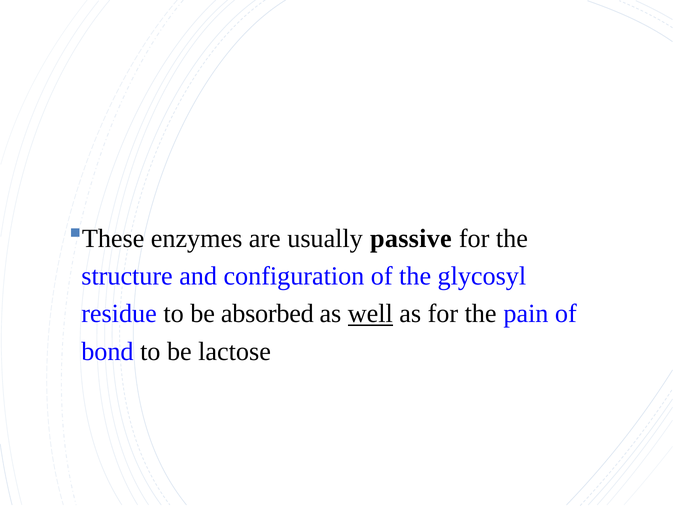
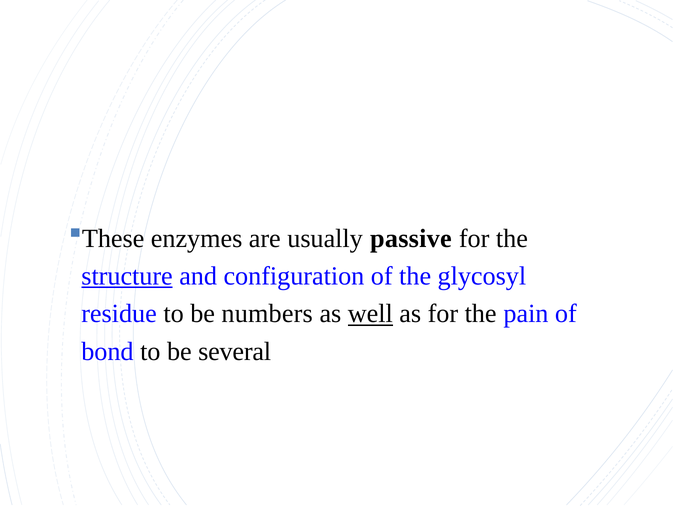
structure underline: none -> present (127, 276)
absorbed: absorbed -> numbers (267, 313)
lactose: lactose -> several (235, 351)
